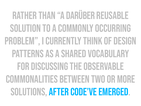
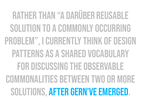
code’ve: code’ve -> gern’ve (84, 92)
